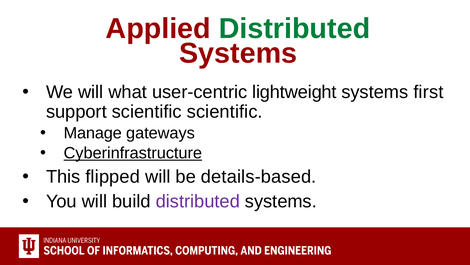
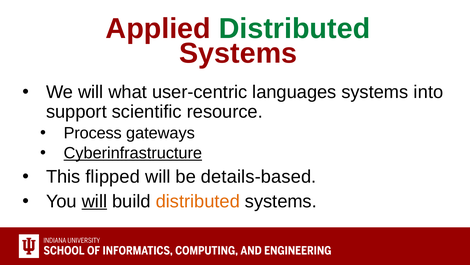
lightweight: lightweight -> languages (294, 92)
first: first -> into (428, 92)
scientific scientific: scientific -> resource (225, 112)
Manage: Manage -> Process (93, 133)
will underline: none -> present (94, 201)
distributed colour: purple -> orange (198, 201)
